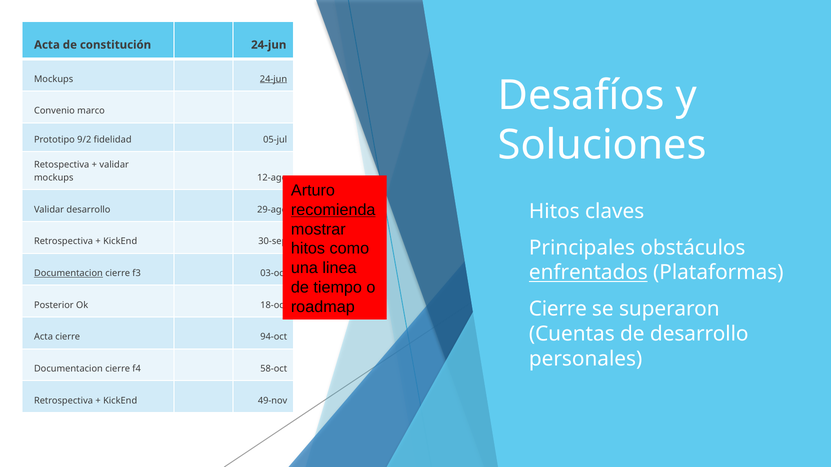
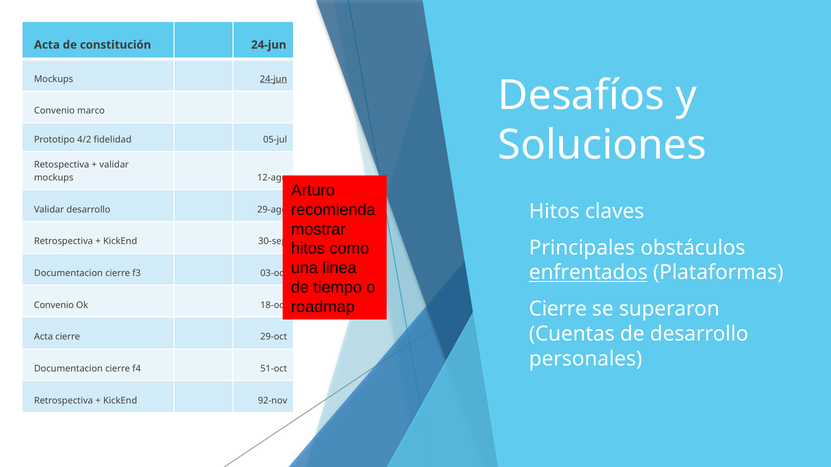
9/2: 9/2 -> 4/2 (84, 140)
recomienda underline: present -> none (333, 210)
Documentacion underline: present -> none (68, 273)
Posterior: Posterior -> Convenio (54, 305)
94-oct: 94-oct -> 29-oct (274, 337)
58-oct: 58-oct -> 51-oct (274, 369)
49-nov: 49-nov -> 92-nov (273, 401)
